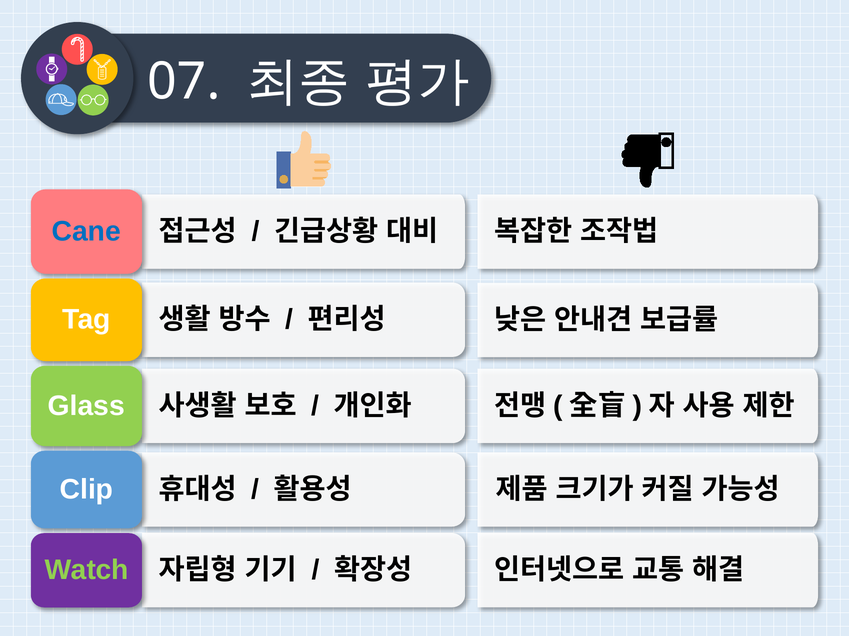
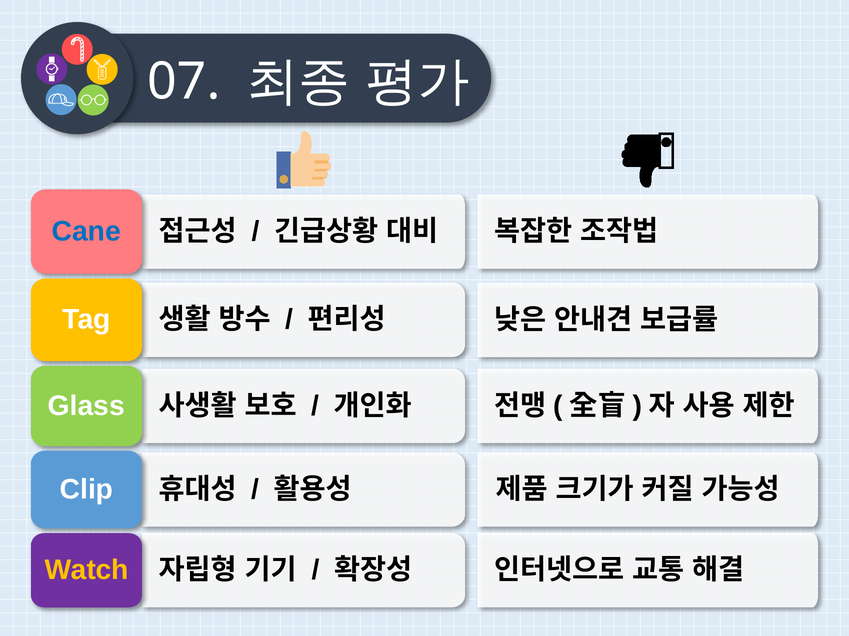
Watch colour: light green -> yellow (87, 571)
